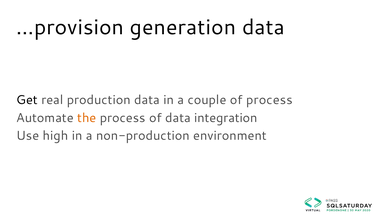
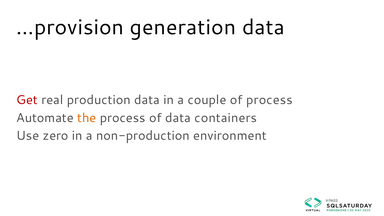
Get colour: black -> red (27, 100)
integration: integration -> containers (226, 118)
high: high -> zero (56, 136)
